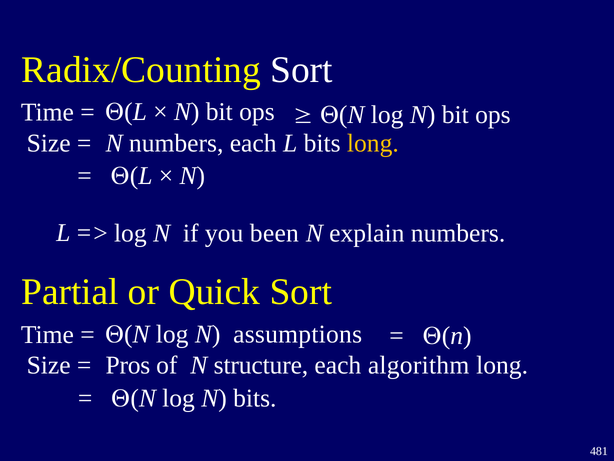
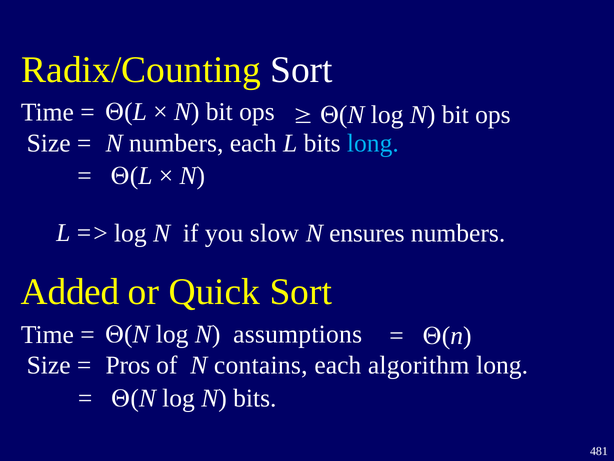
long colour: yellow -> light blue (373, 143)
been: been -> slow (274, 233)
explain: explain -> ensures (367, 233)
Partial: Partial -> Added (70, 292)
structure: structure -> contains (261, 365)
